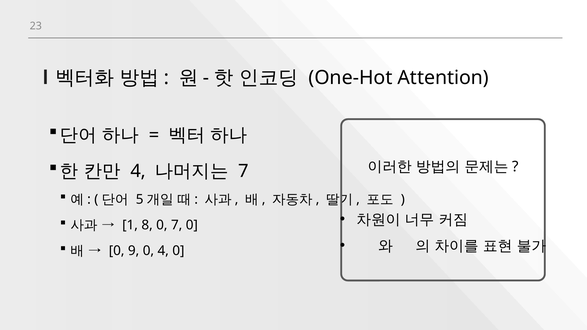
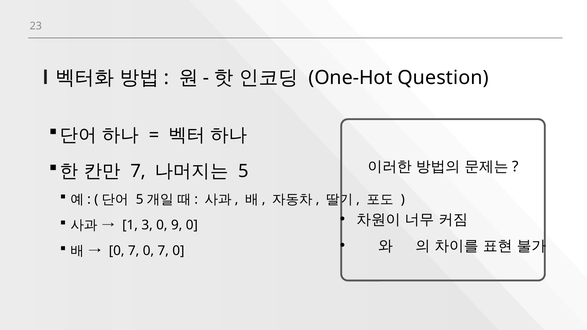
Attention: Attention -> Question (443, 78)
4: 4 -> 7 (138, 171)
7: 7 -> 5 (243, 171)
8: 8 -> 3 (147, 225)
0 7: 7 -> 9 (177, 225)
9: 9 -> 7 (134, 251)
4: 4 -> 7 (163, 251)
